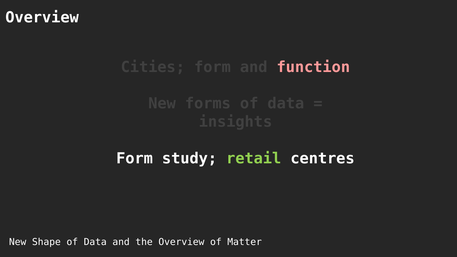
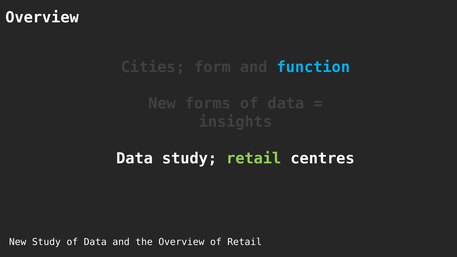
function colour: pink -> light blue (313, 67)
Form: Form -> Data (135, 159)
New Shape: Shape -> Study (46, 242)
of Matter: Matter -> Retail (245, 242)
